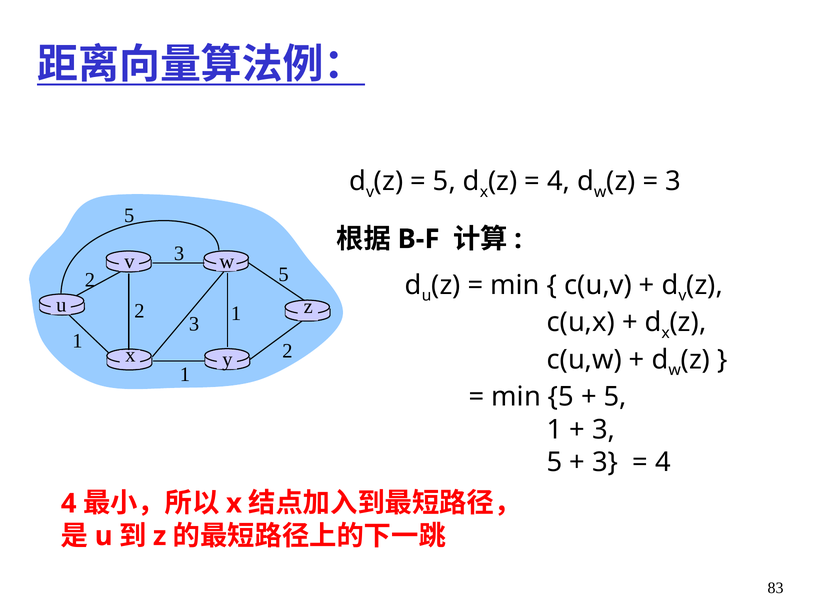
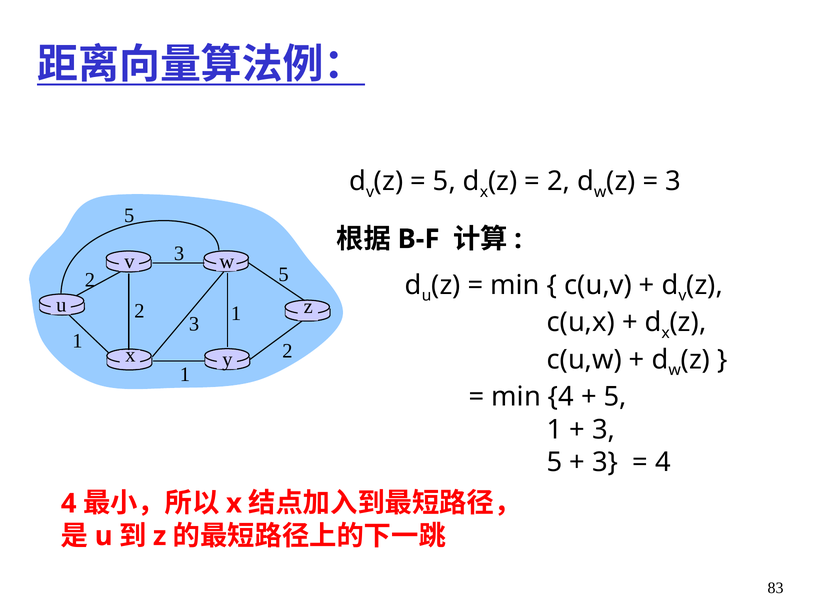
4: 4 -> 2 (559, 181)
min 5: 5 -> 4 (561, 397)
